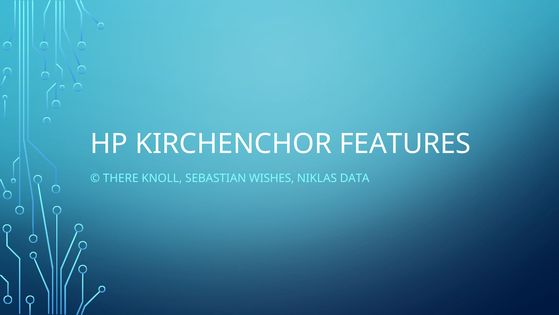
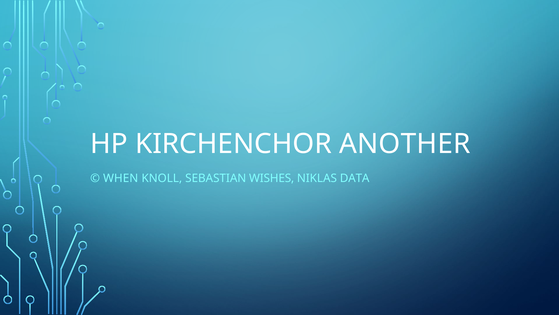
FEATURES: FEATURES -> ANOTHER (405, 144)
THERE: THERE -> WHEN (121, 178)
